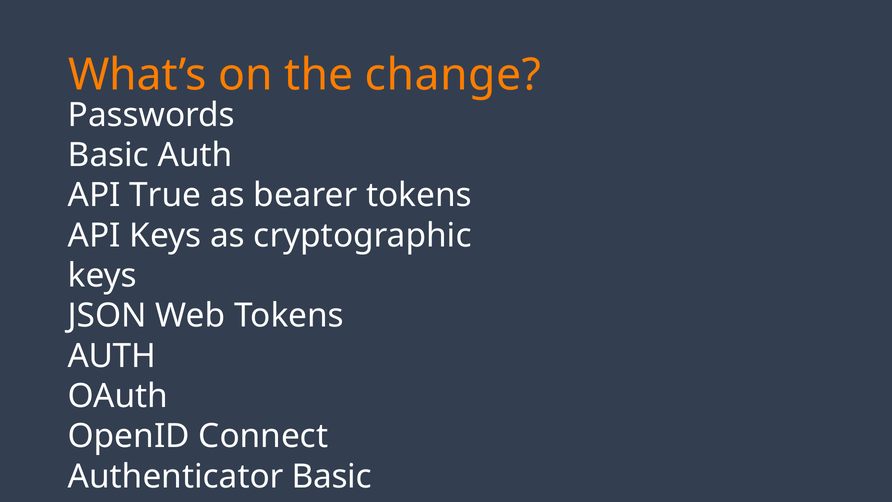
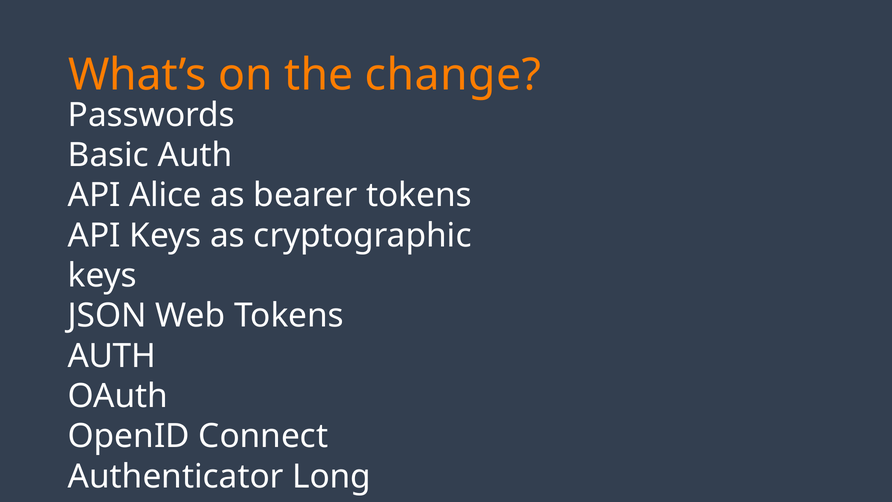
True: True -> Alice (166, 195)
Authenticator Basic: Basic -> Long (332, 476)
